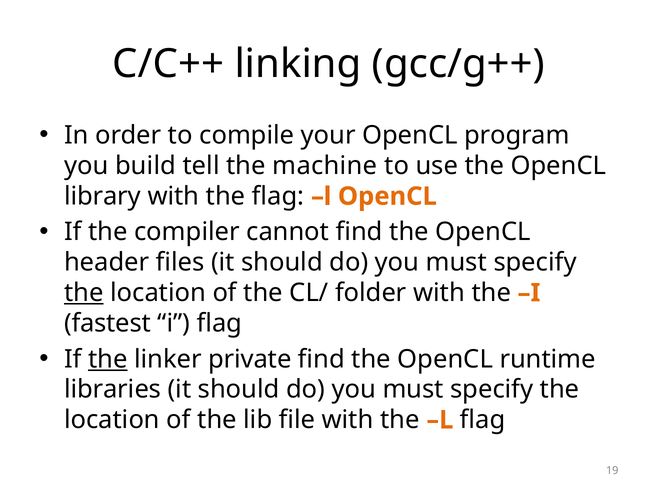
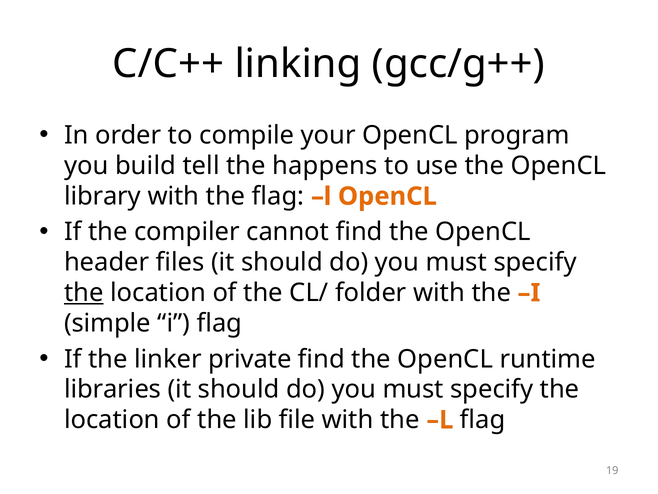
machine: machine -> happens (325, 166)
fastest: fastest -> simple (108, 323)
the underline: present -> none (108, 359)
